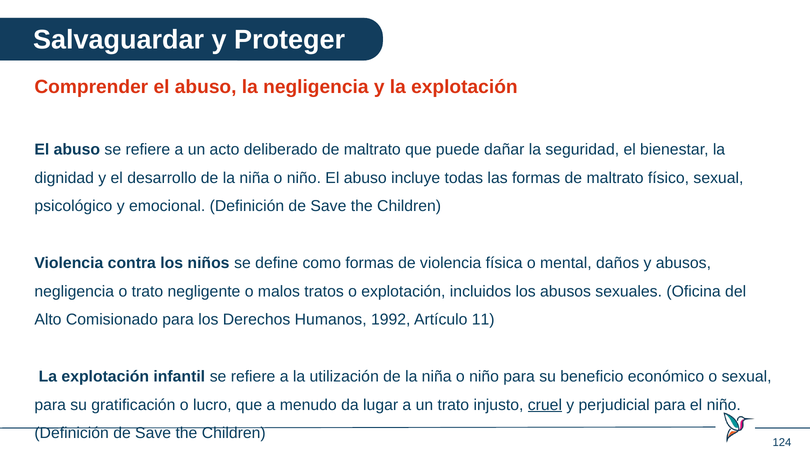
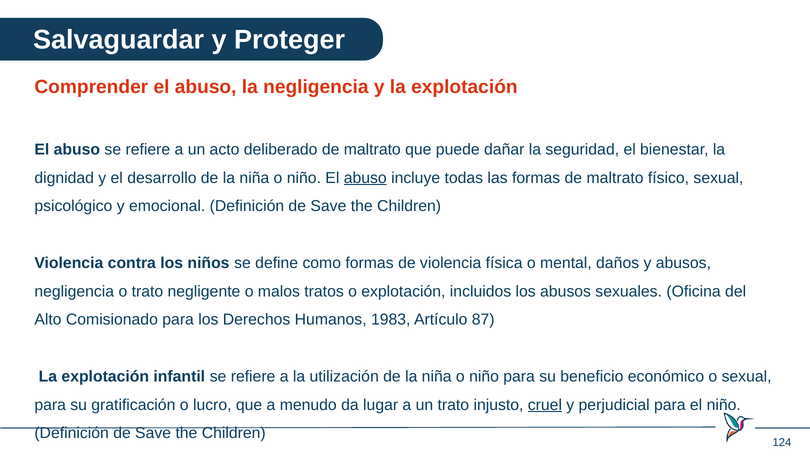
abuso underline: none -> present (365, 178)
1992: 1992 -> 1983 (391, 319)
11: 11 -> 87 (483, 319)
